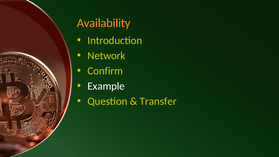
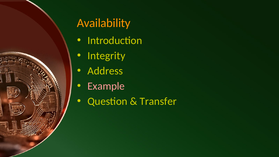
Network: Network -> Integrity (106, 56)
Confirm: Confirm -> Address (105, 71)
Example colour: white -> pink (106, 86)
